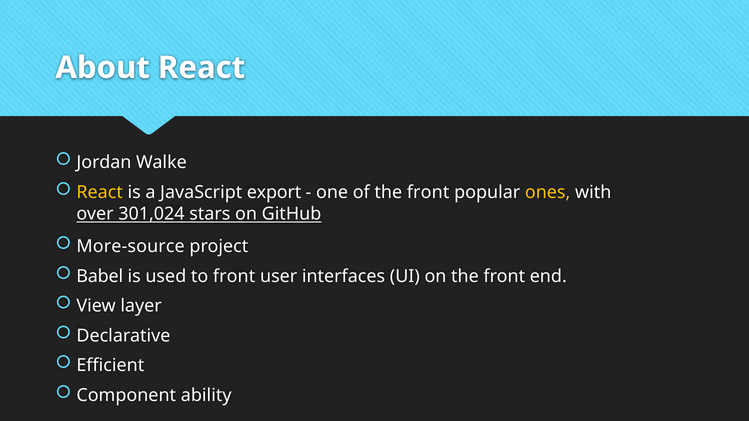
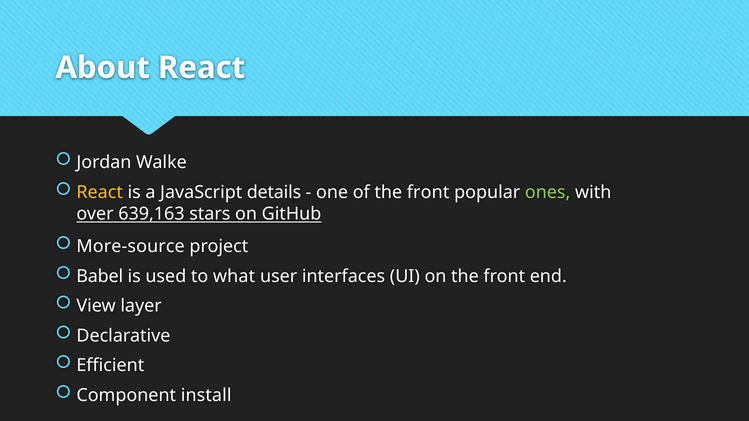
export: export -> details (274, 192)
ones colour: yellow -> light green (548, 192)
301,024: 301,024 -> 639,163 (151, 214)
to front: front -> what (234, 276)
ability: ability -> install (206, 395)
